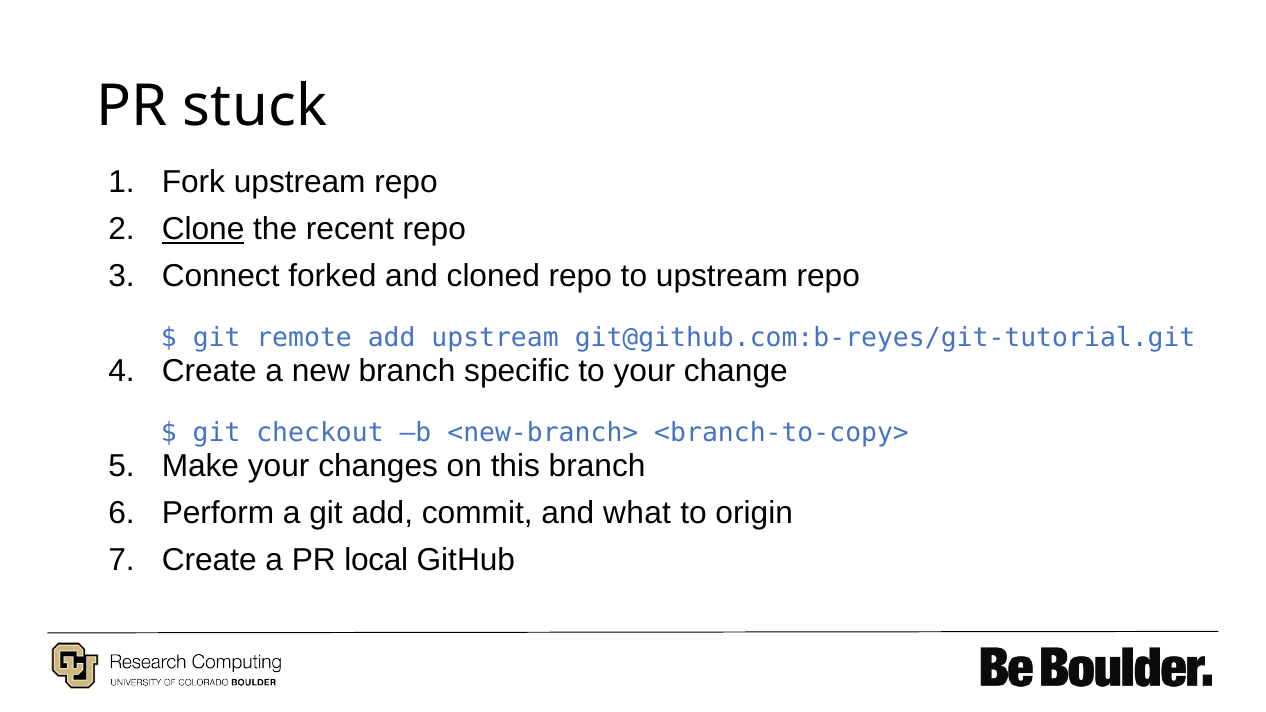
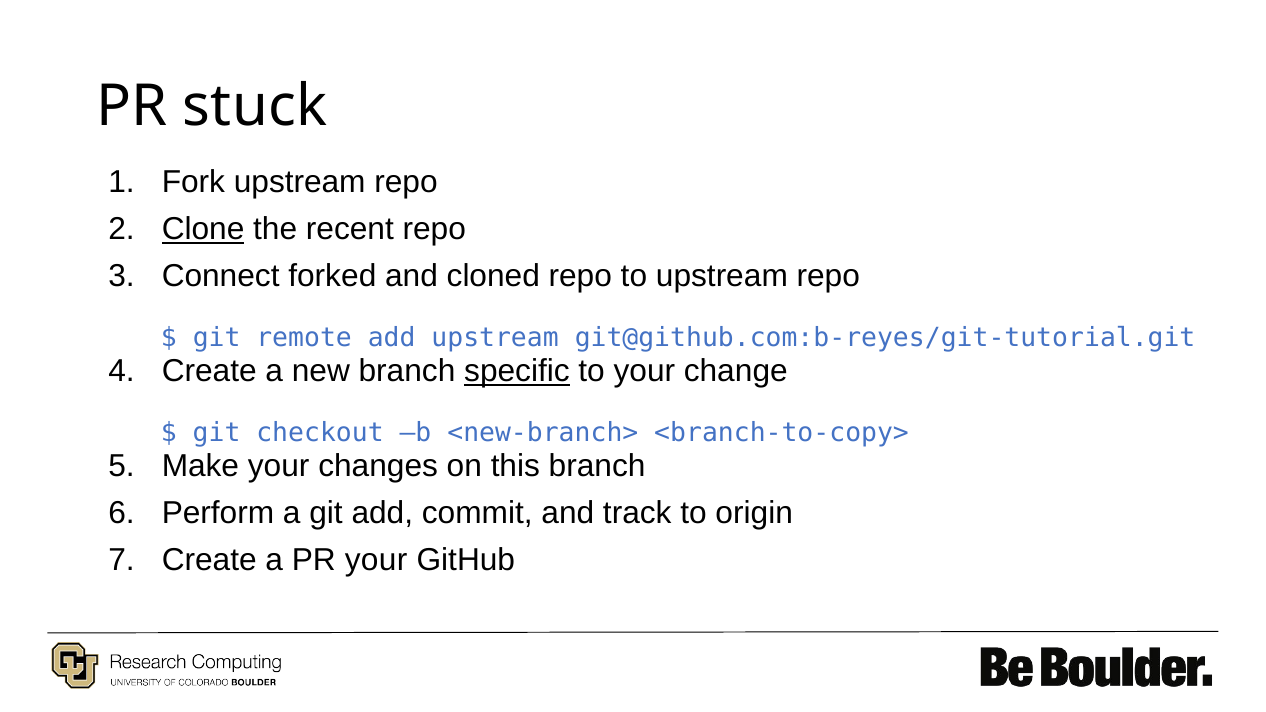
specific underline: none -> present (517, 371)
what: what -> track (637, 513)
PR local: local -> your (376, 561)
